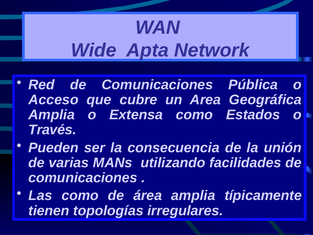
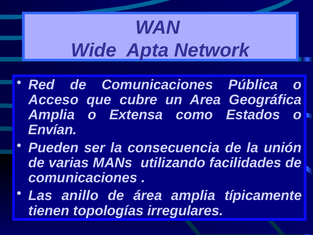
Través: Través -> Envían (52, 130)
Las como: como -> anillo (80, 195)
